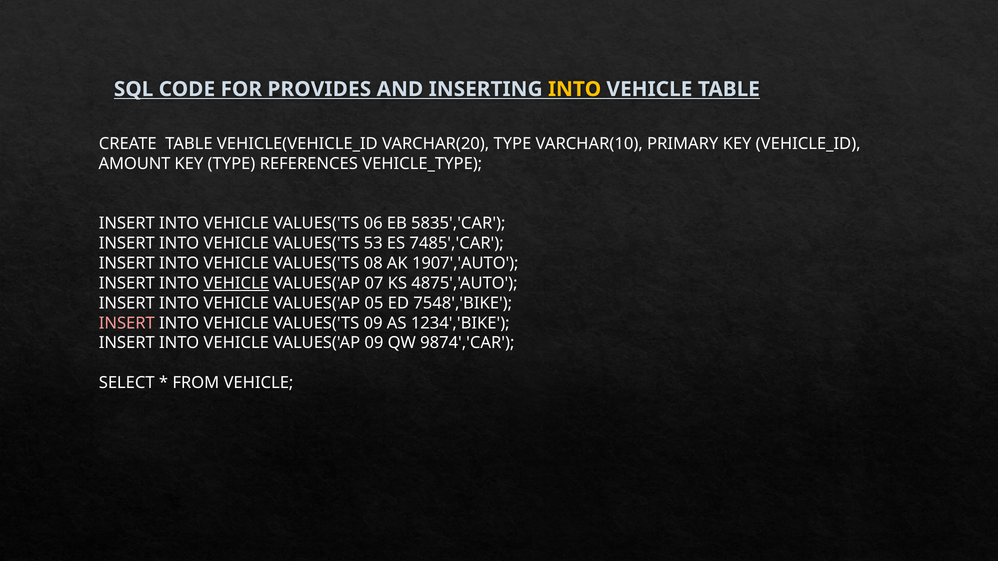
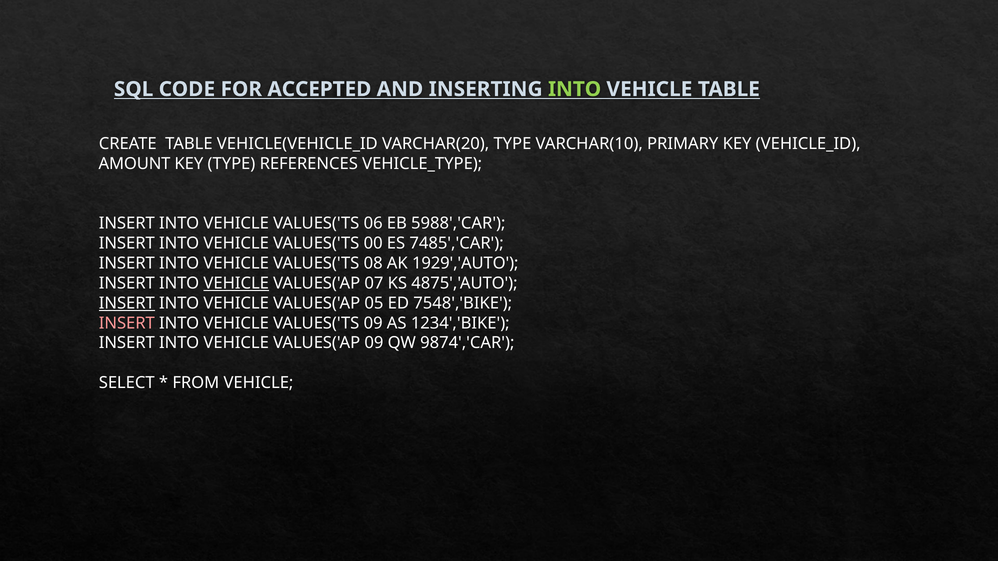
PROVIDES: PROVIDES -> ACCEPTED (319, 89)
INTO colour: yellow -> light green (575, 89)
5835','CAR: 5835','CAR -> 5988','CAR (458, 224)
53: 53 -> 00 (373, 243)
1907','AUTO: 1907','AUTO -> 1929','AUTO (465, 263)
INSERT underline: none -> present (127, 303)
